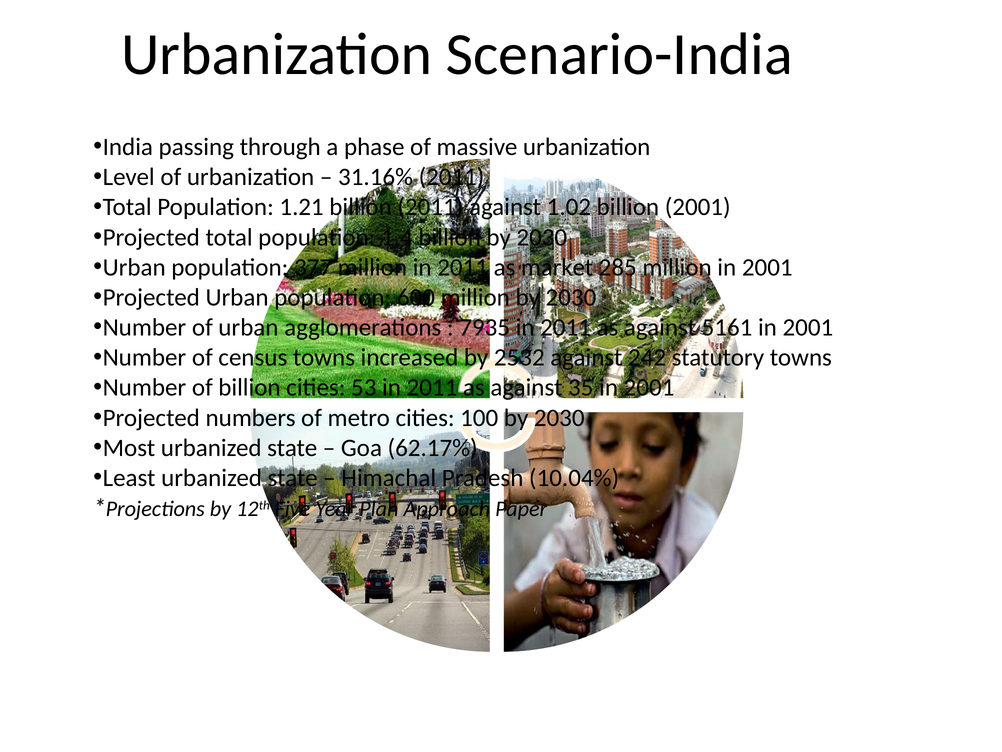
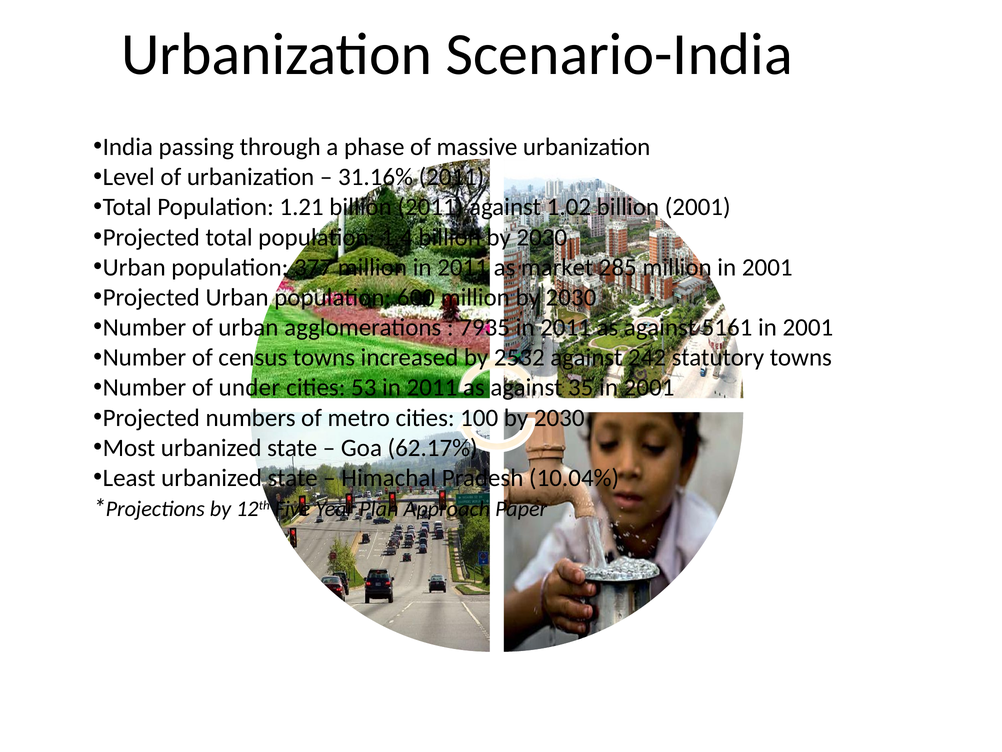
of billion: billion -> under (249, 387)
